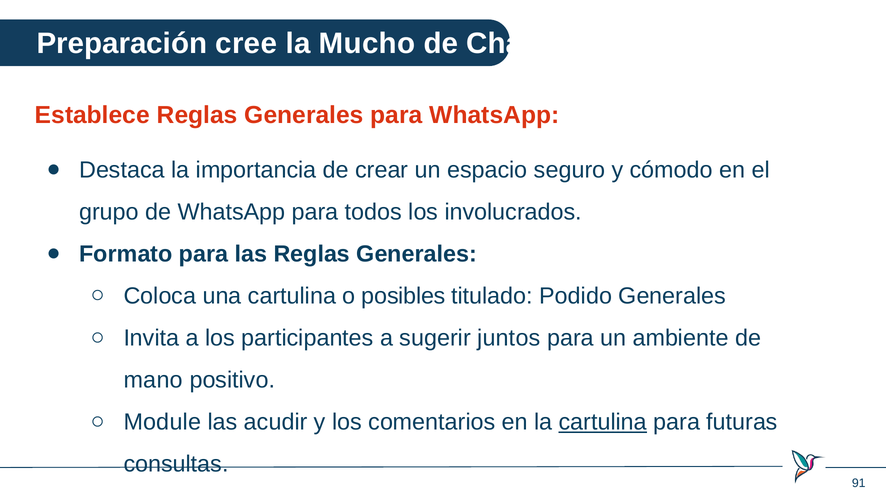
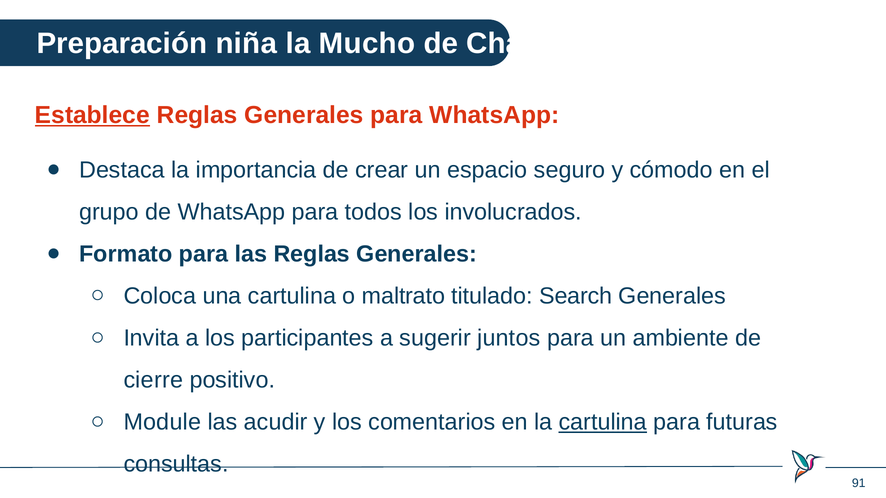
cree: cree -> niña (246, 43)
Establece underline: none -> present (92, 115)
posibles: posibles -> maltrato (404, 296)
Podido: Podido -> Search (576, 296)
mano: mano -> cierre (153, 380)
